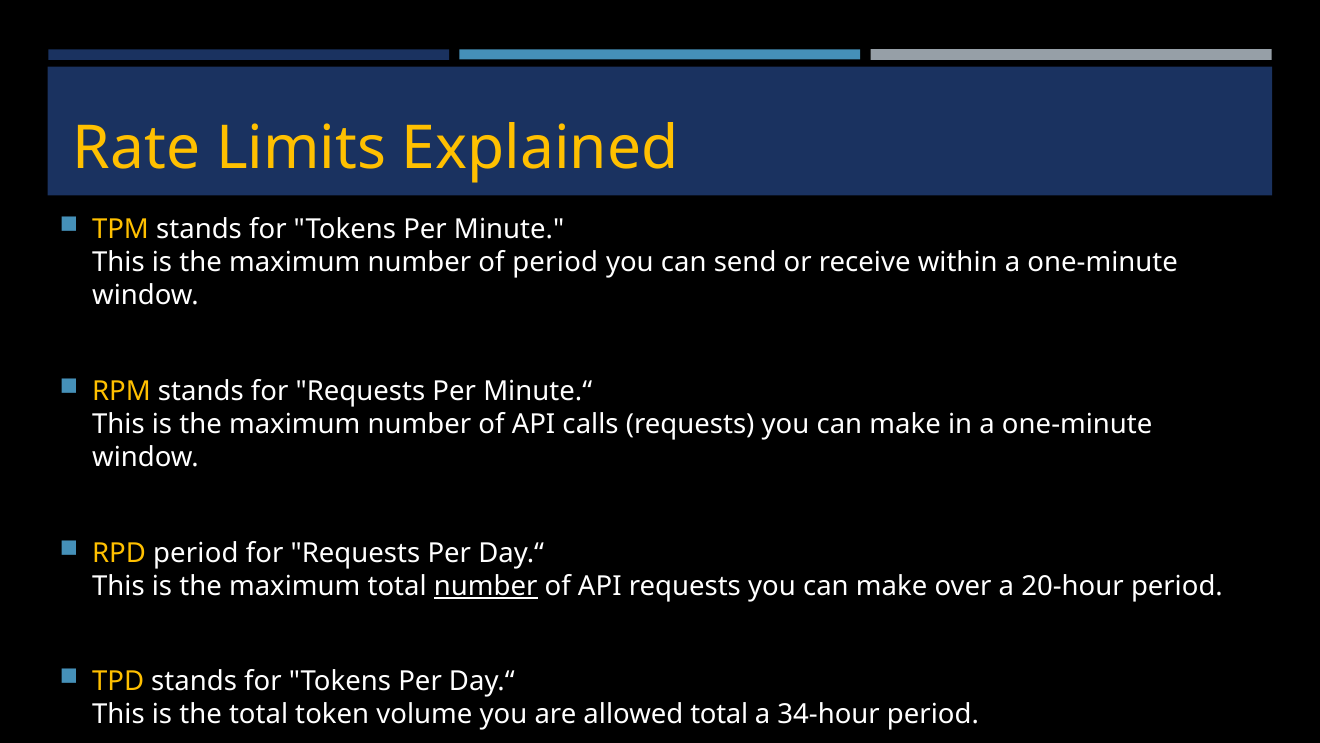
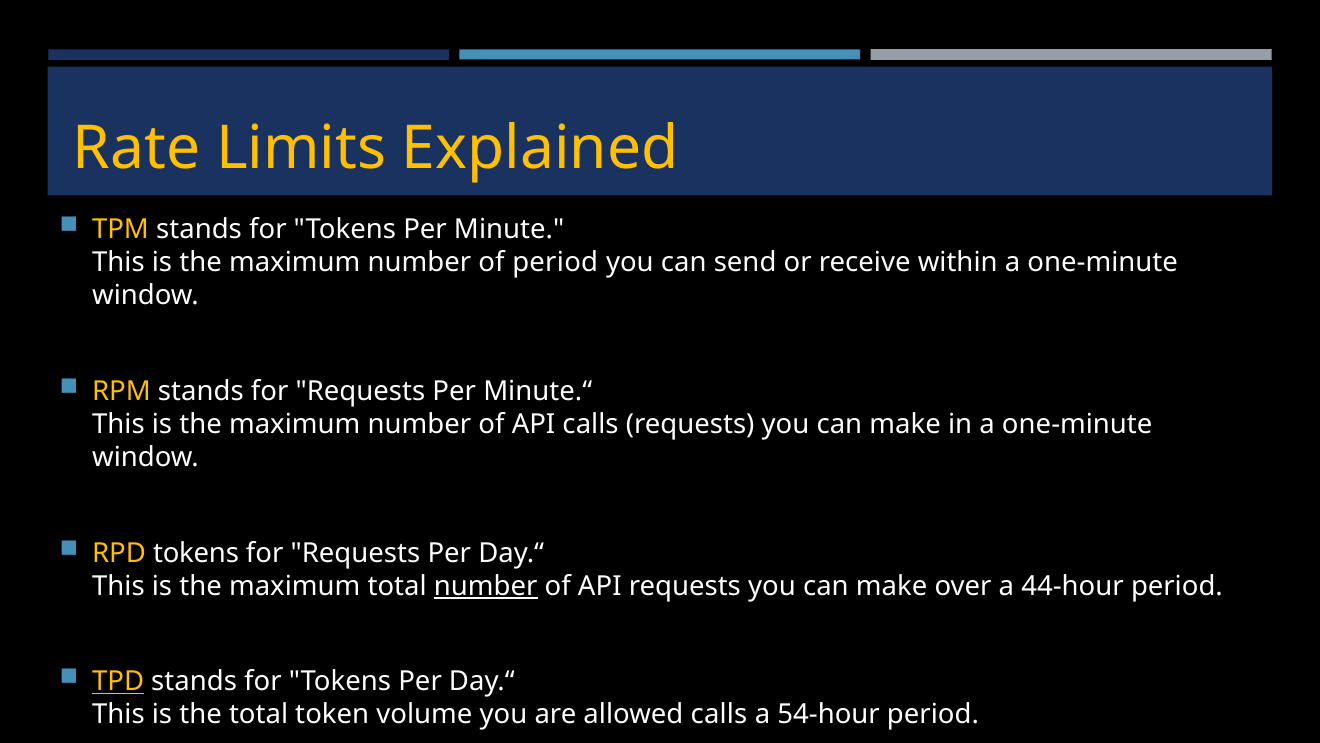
RPD period: period -> tokens (196, 553)
20-hour: 20-hour -> 44-hour (1073, 586)
TPD underline: none -> present (118, 681)
allowed total: total -> calls (719, 714)
34-hour: 34-hour -> 54-hour (829, 714)
